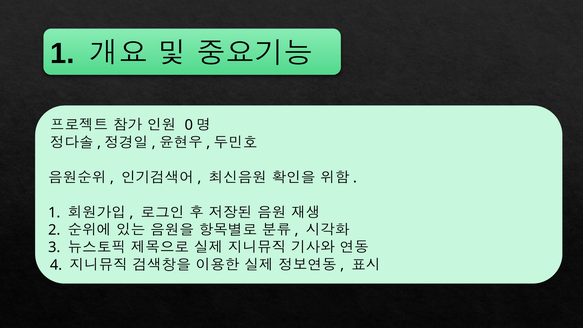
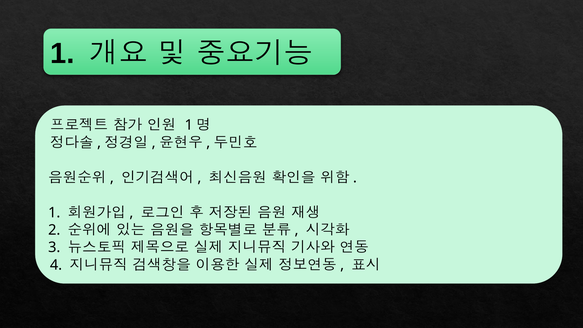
0: 0 -> 1 (189, 125)
